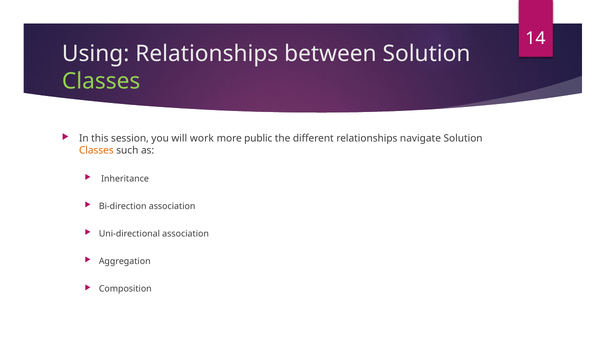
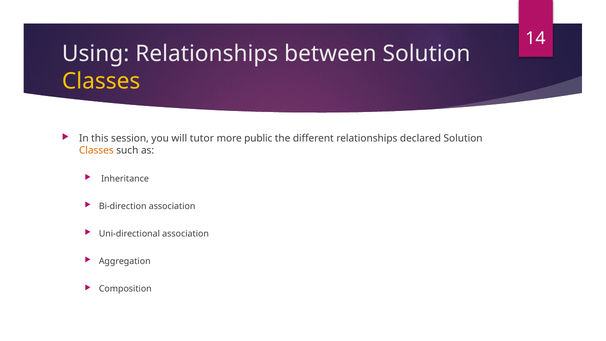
Classes colour: light green -> yellow (101, 81)
work: work -> tutor (202, 138)
navigate: navigate -> declared (420, 138)
